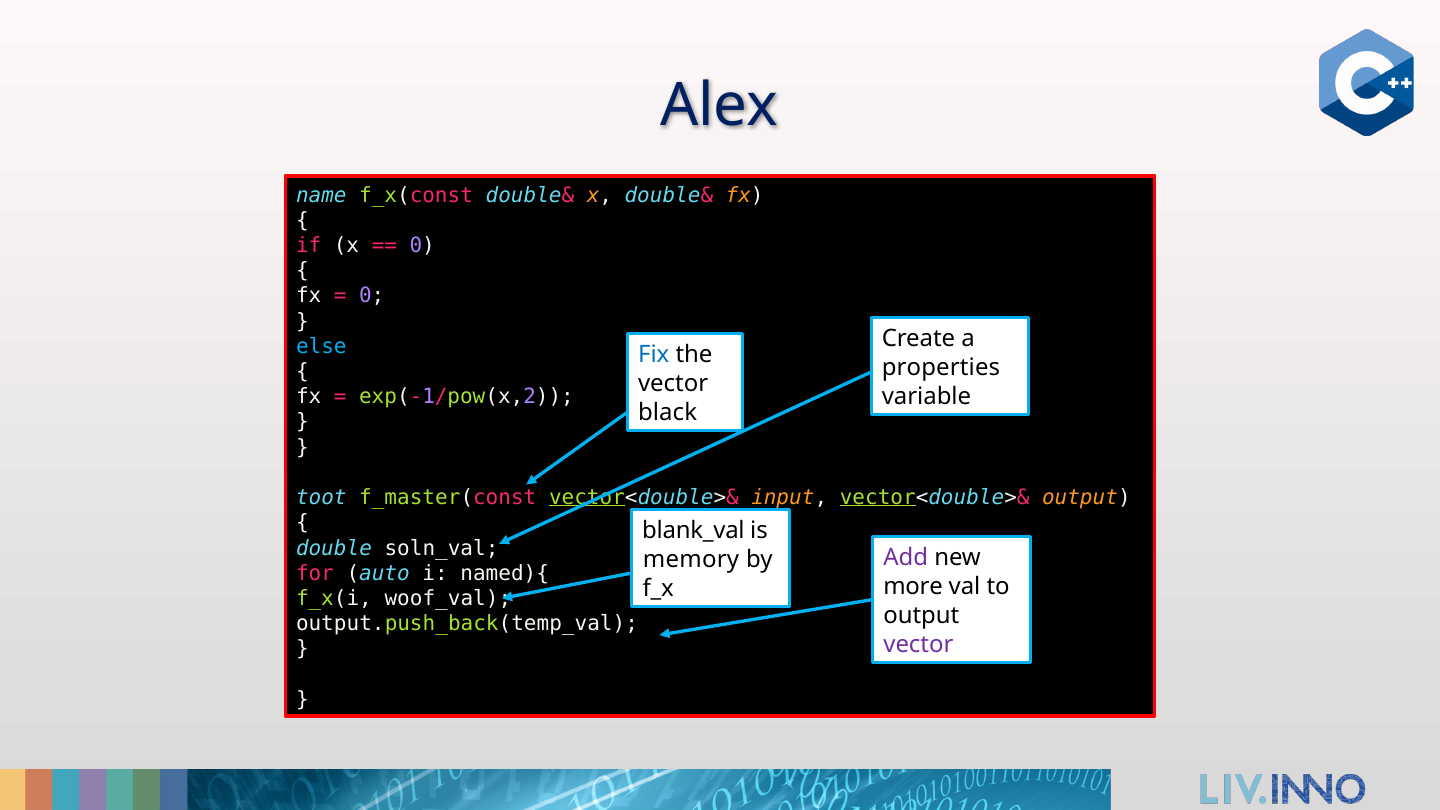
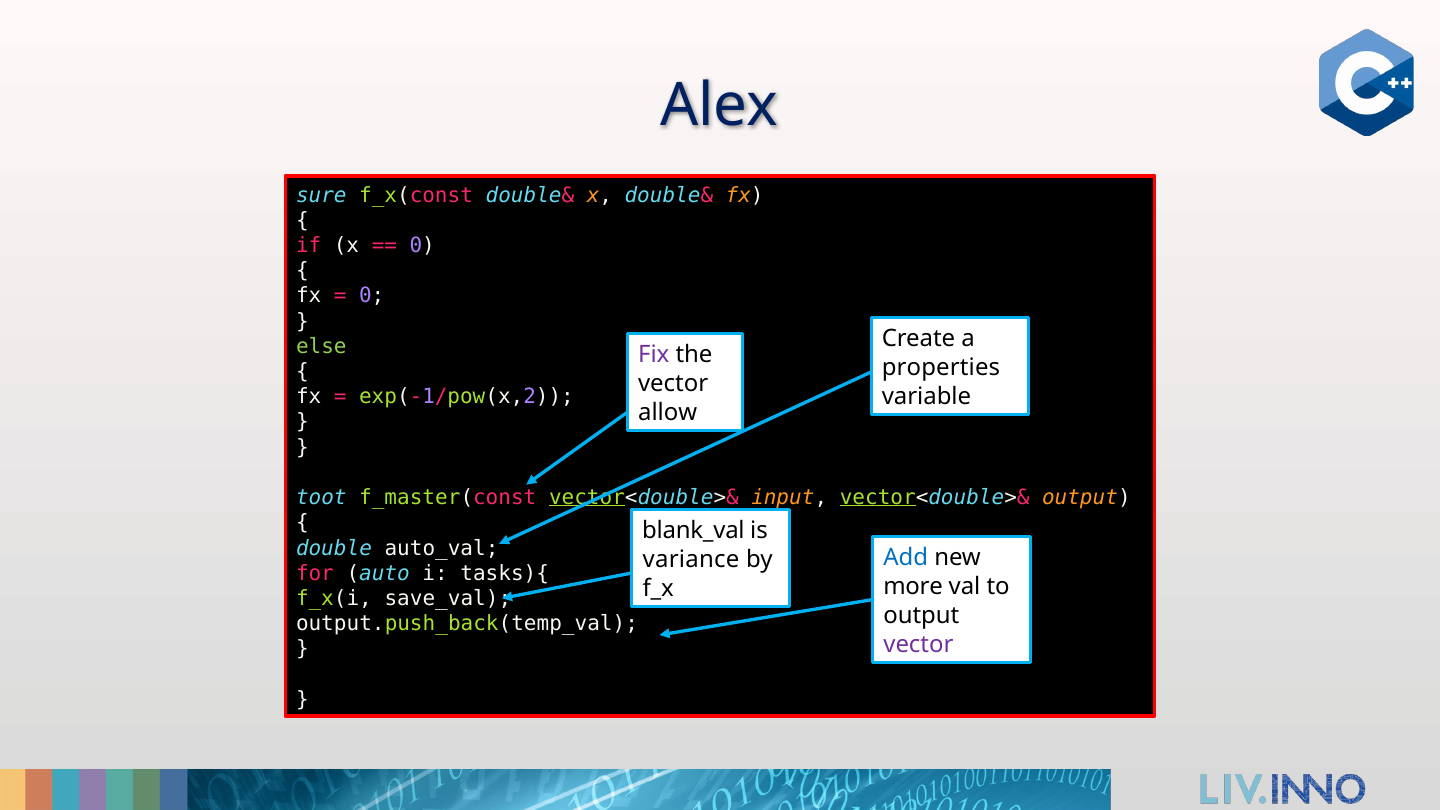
name: name -> sure (321, 195)
else colour: light blue -> light green (321, 346)
Fix colour: blue -> purple (654, 355)
black: black -> allow (668, 412)
soln_val: soln_val -> auto_val (441, 548)
Add colour: purple -> blue (906, 558)
memory: memory -> variance (691, 560)
named){: named){ -> tasks){ (505, 573)
woof_val: woof_val -> save_val (448, 599)
